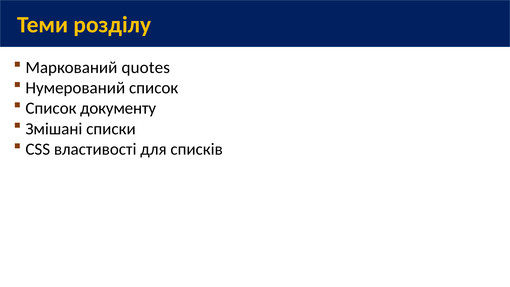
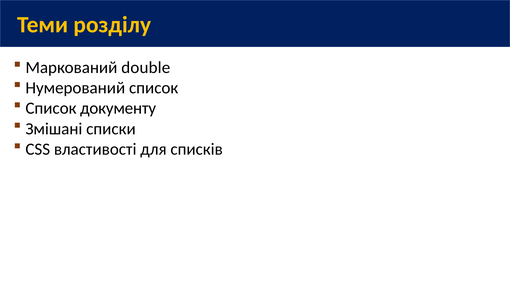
quotes: quotes -> double (146, 67)
